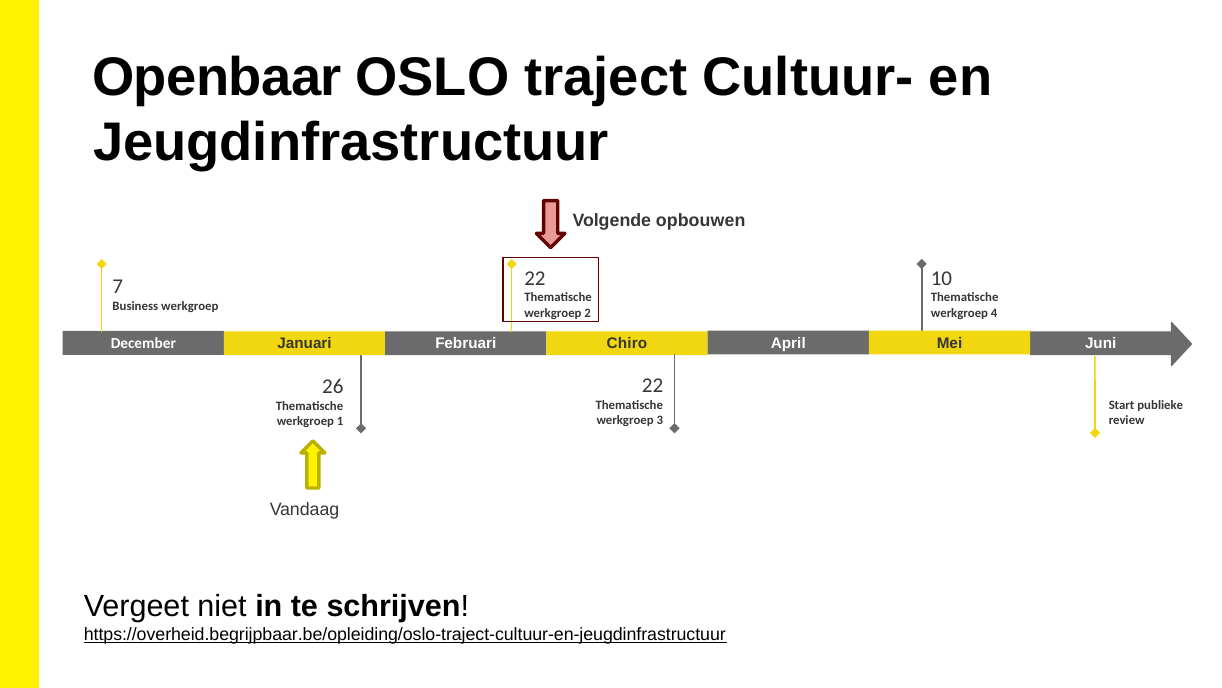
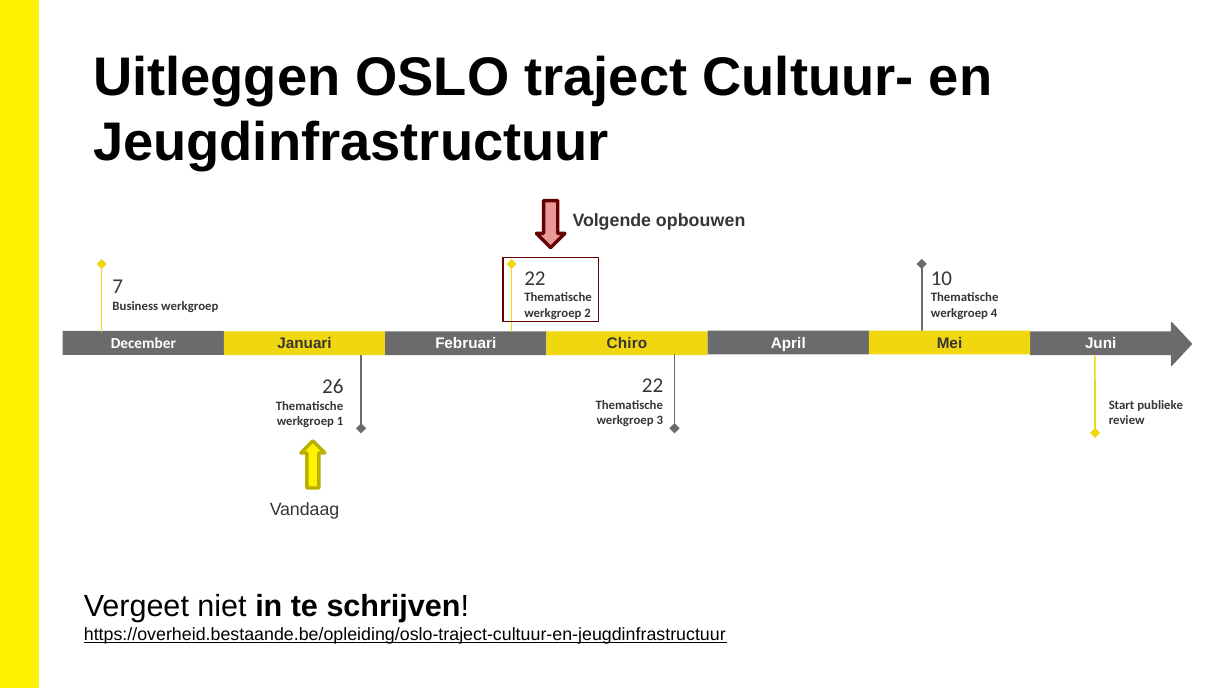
Openbaar: Openbaar -> Uitleggen (217, 78)
https://overheid.begrijpbaar.be/opleiding/oslo-traject-cultuur-en-jeugdinfrastructuur: https://overheid.begrijpbaar.be/opleiding/oslo-traject-cultuur-en-jeugdinfrastructuur -> https://overheid.bestaande.be/opleiding/oslo-traject-cultuur-en-jeugdinfrastructuur (405, 634)
